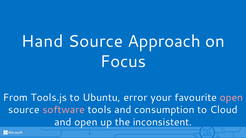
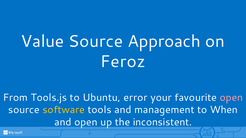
Hand: Hand -> Value (42, 41)
Focus: Focus -> Feroz (123, 62)
software colour: pink -> yellow (64, 110)
consumption: consumption -> management (164, 110)
Cloud: Cloud -> When (224, 110)
